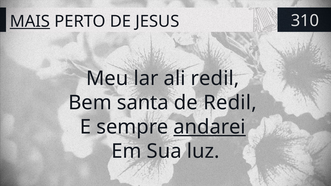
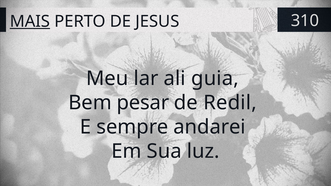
ali redil: redil -> guia (215, 79)
santa: santa -> pesar (143, 103)
andarei underline: present -> none (210, 127)
